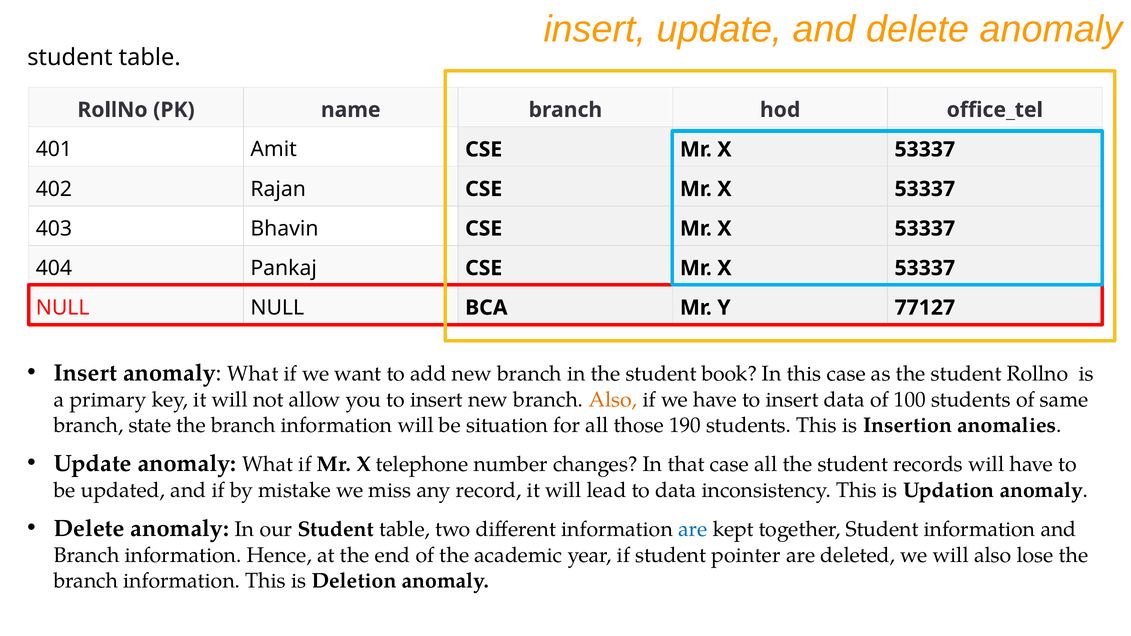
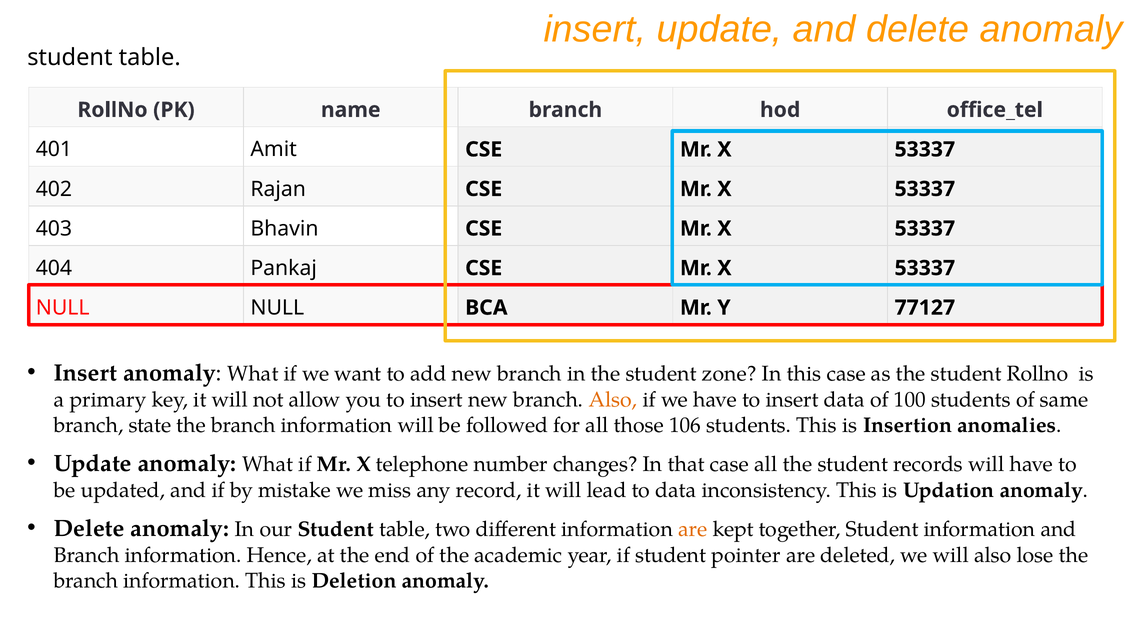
book: book -> zone (729, 374)
situation: situation -> followed (507, 425)
190: 190 -> 106 (685, 425)
are colour: blue -> orange (693, 529)
